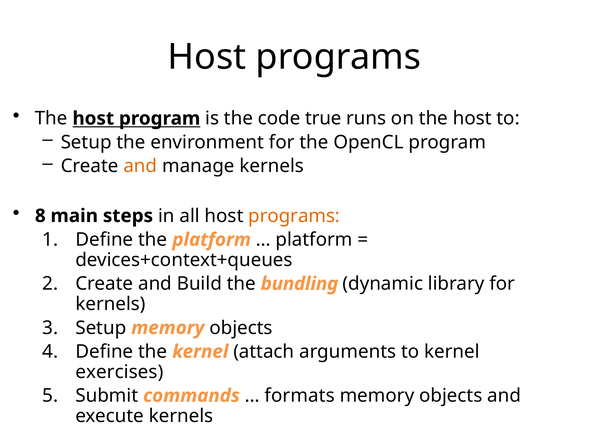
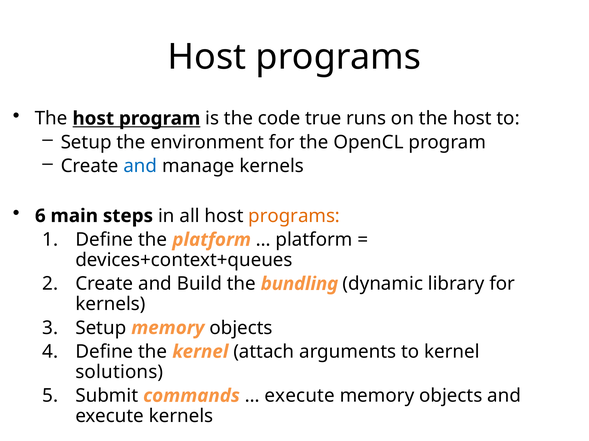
and colour: orange -> blue (140, 166)
8: 8 -> 6 (40, 216)
exercises: exercises -> solutions (119, 373)
formats: formats -> execute (300, 396)
